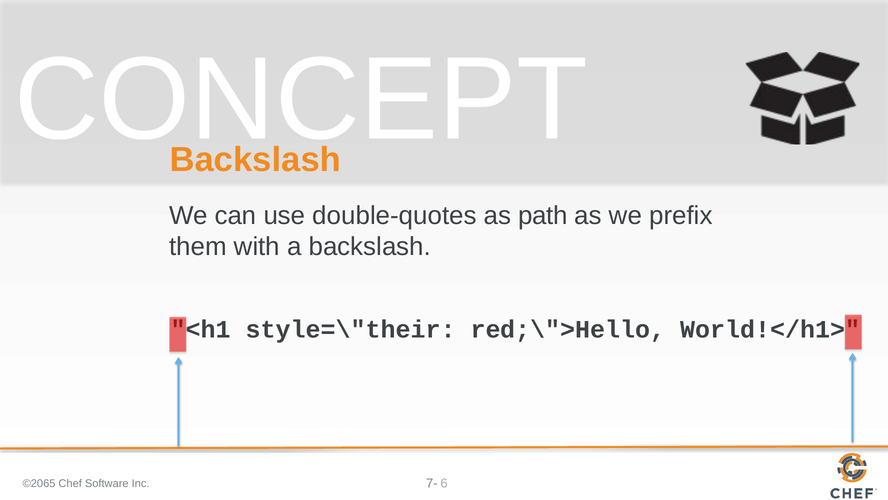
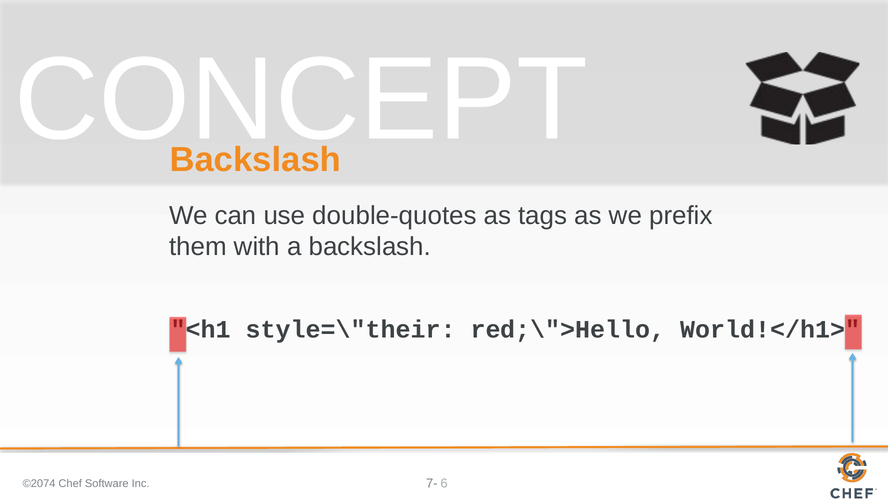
path: path -> tags (543, 215)
©2065: ©2065 -> ©2074 (39, 483)
